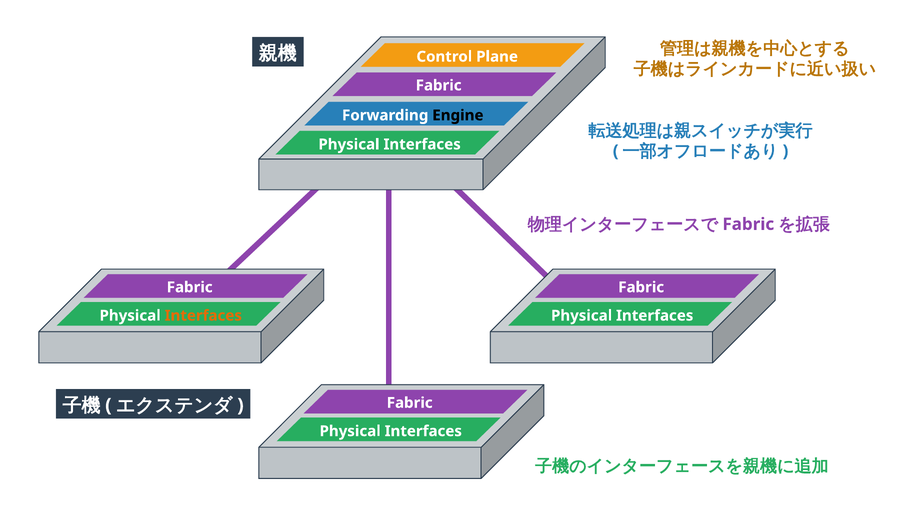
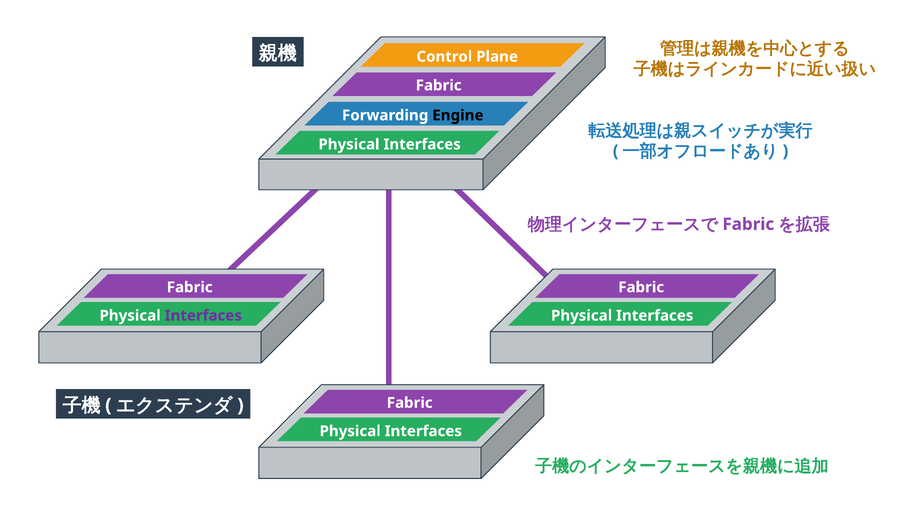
Interfaces colour: orange -> purple (203, 316)
